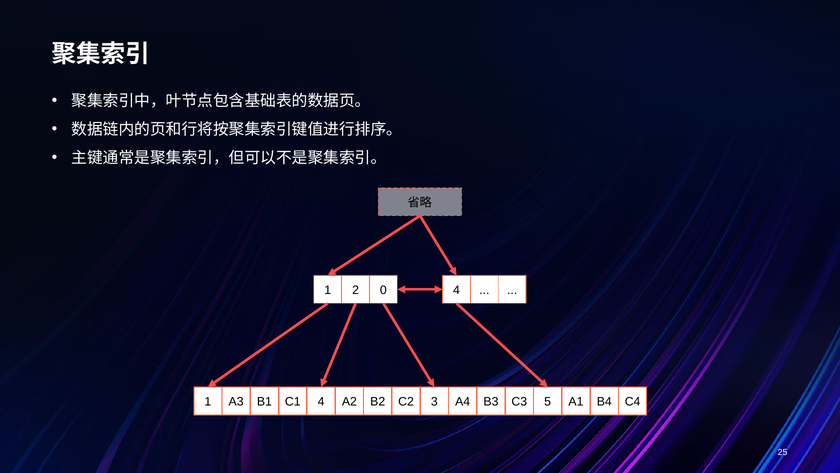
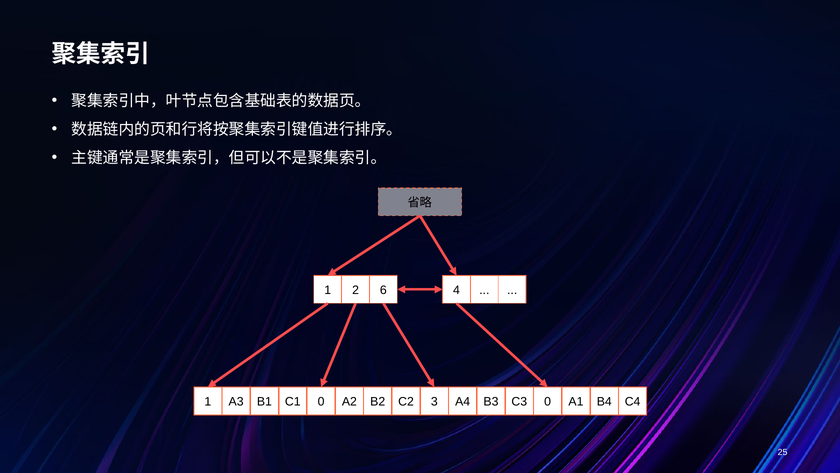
0: 0 -> 6 (383, 290)
C1 4: 4 -> 0 (321, 401)
C3 5: 5 -> 0 (548, 401)
